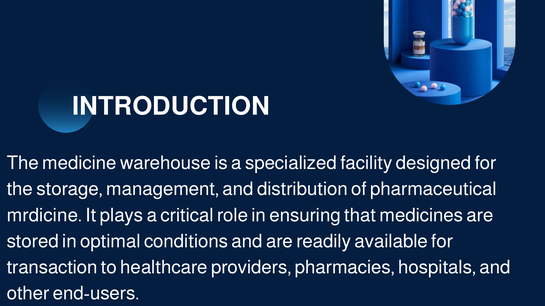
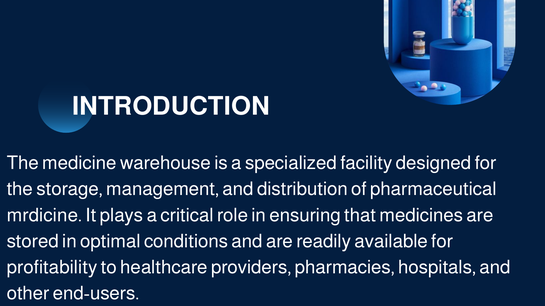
transaction: transaction -> profitability (52, 268)
